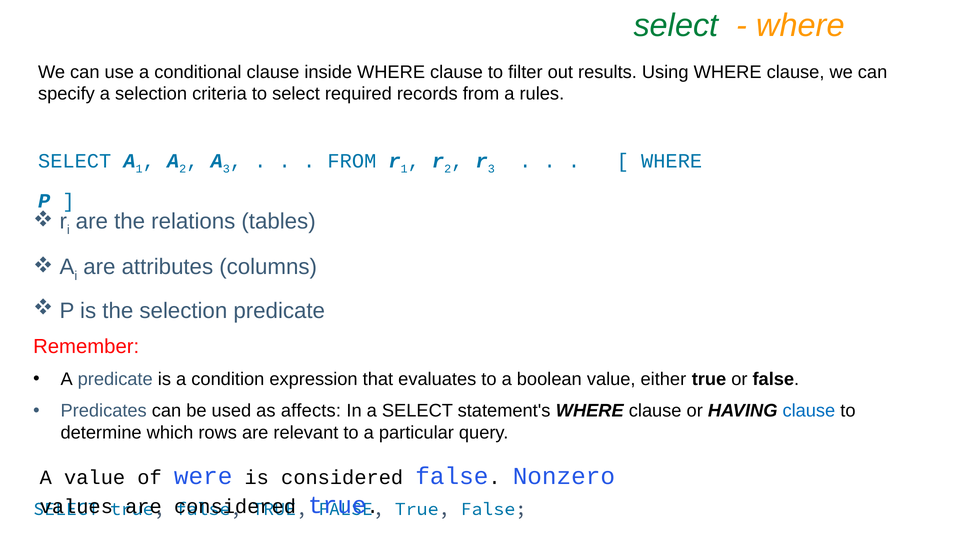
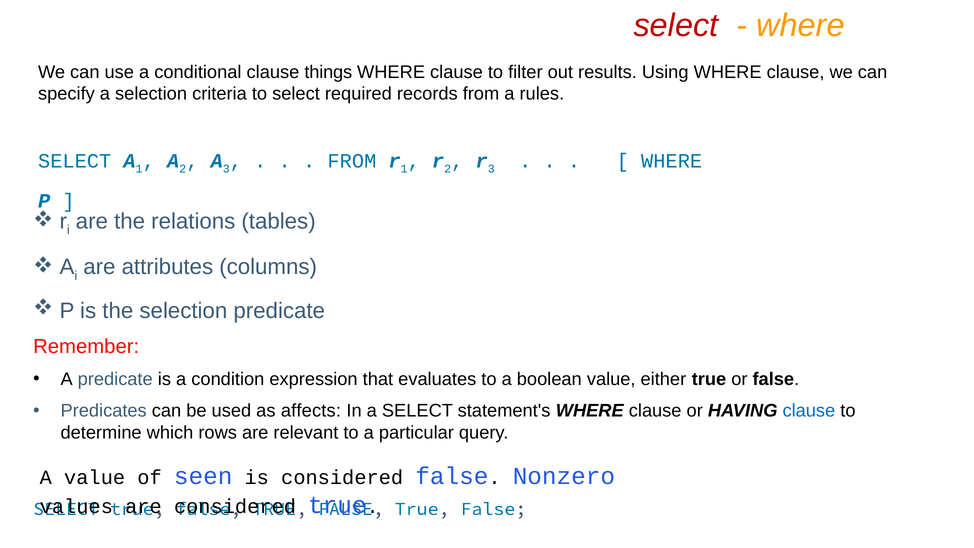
select colour: green -> red (676, 25)
inside: inside -> things (328, 72)
were: were -> seen (203, 476)
